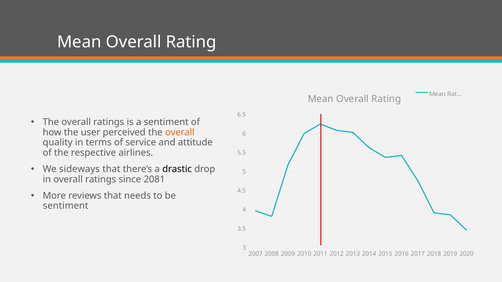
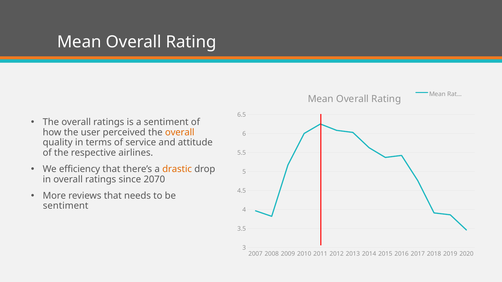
sideways: sideways -> efficiency (80, 169)
drastic colour: black -> orange (177, 169)
2081: 2081 -> 2070 (154, 179)
